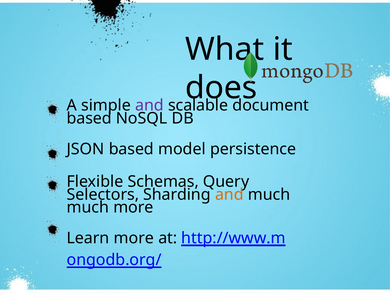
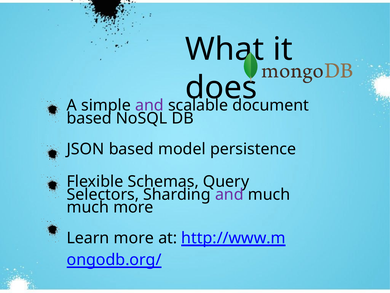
and colour: orange -> purple (229, 194)
